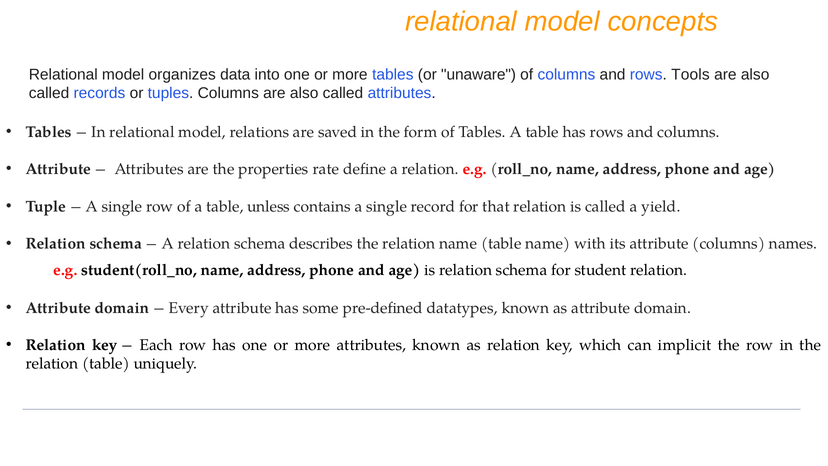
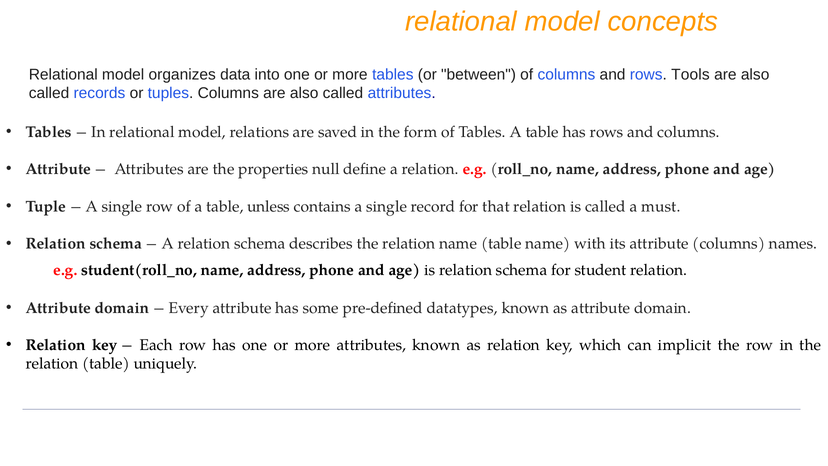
unaware: unaware -> between (479, 75)
rate: rate -> null (326, 169)
yield: yield -> must (661, 206)
